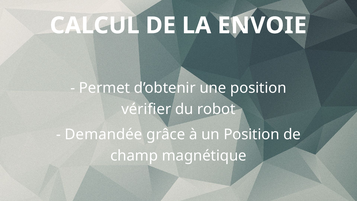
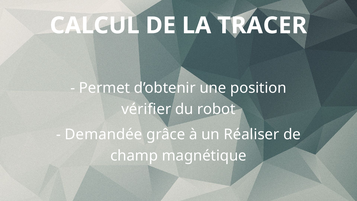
ENVOIE: ENVOIE -> TRACER (262, 25)
un Position: Position -> Réaliser (251, 134)
